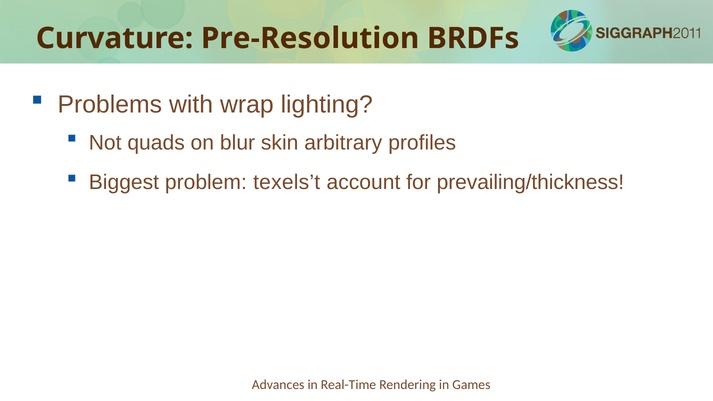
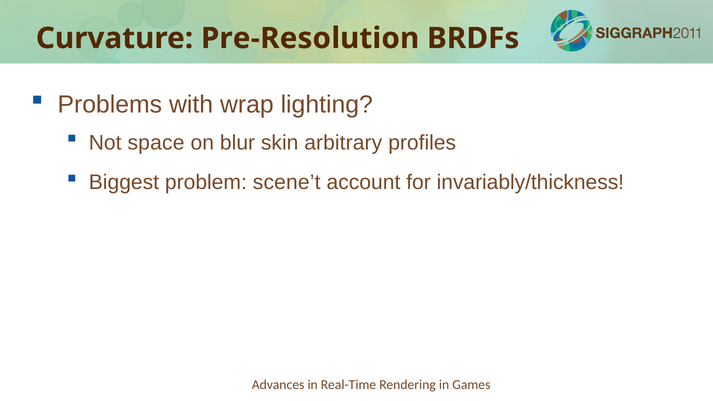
quads: quads -> space (156, 143)
texels’t: texels’t -> scene’t (287, 183)
prevailing/thickness: prevailing/thickness -> invariably/thickness (530, 183)
